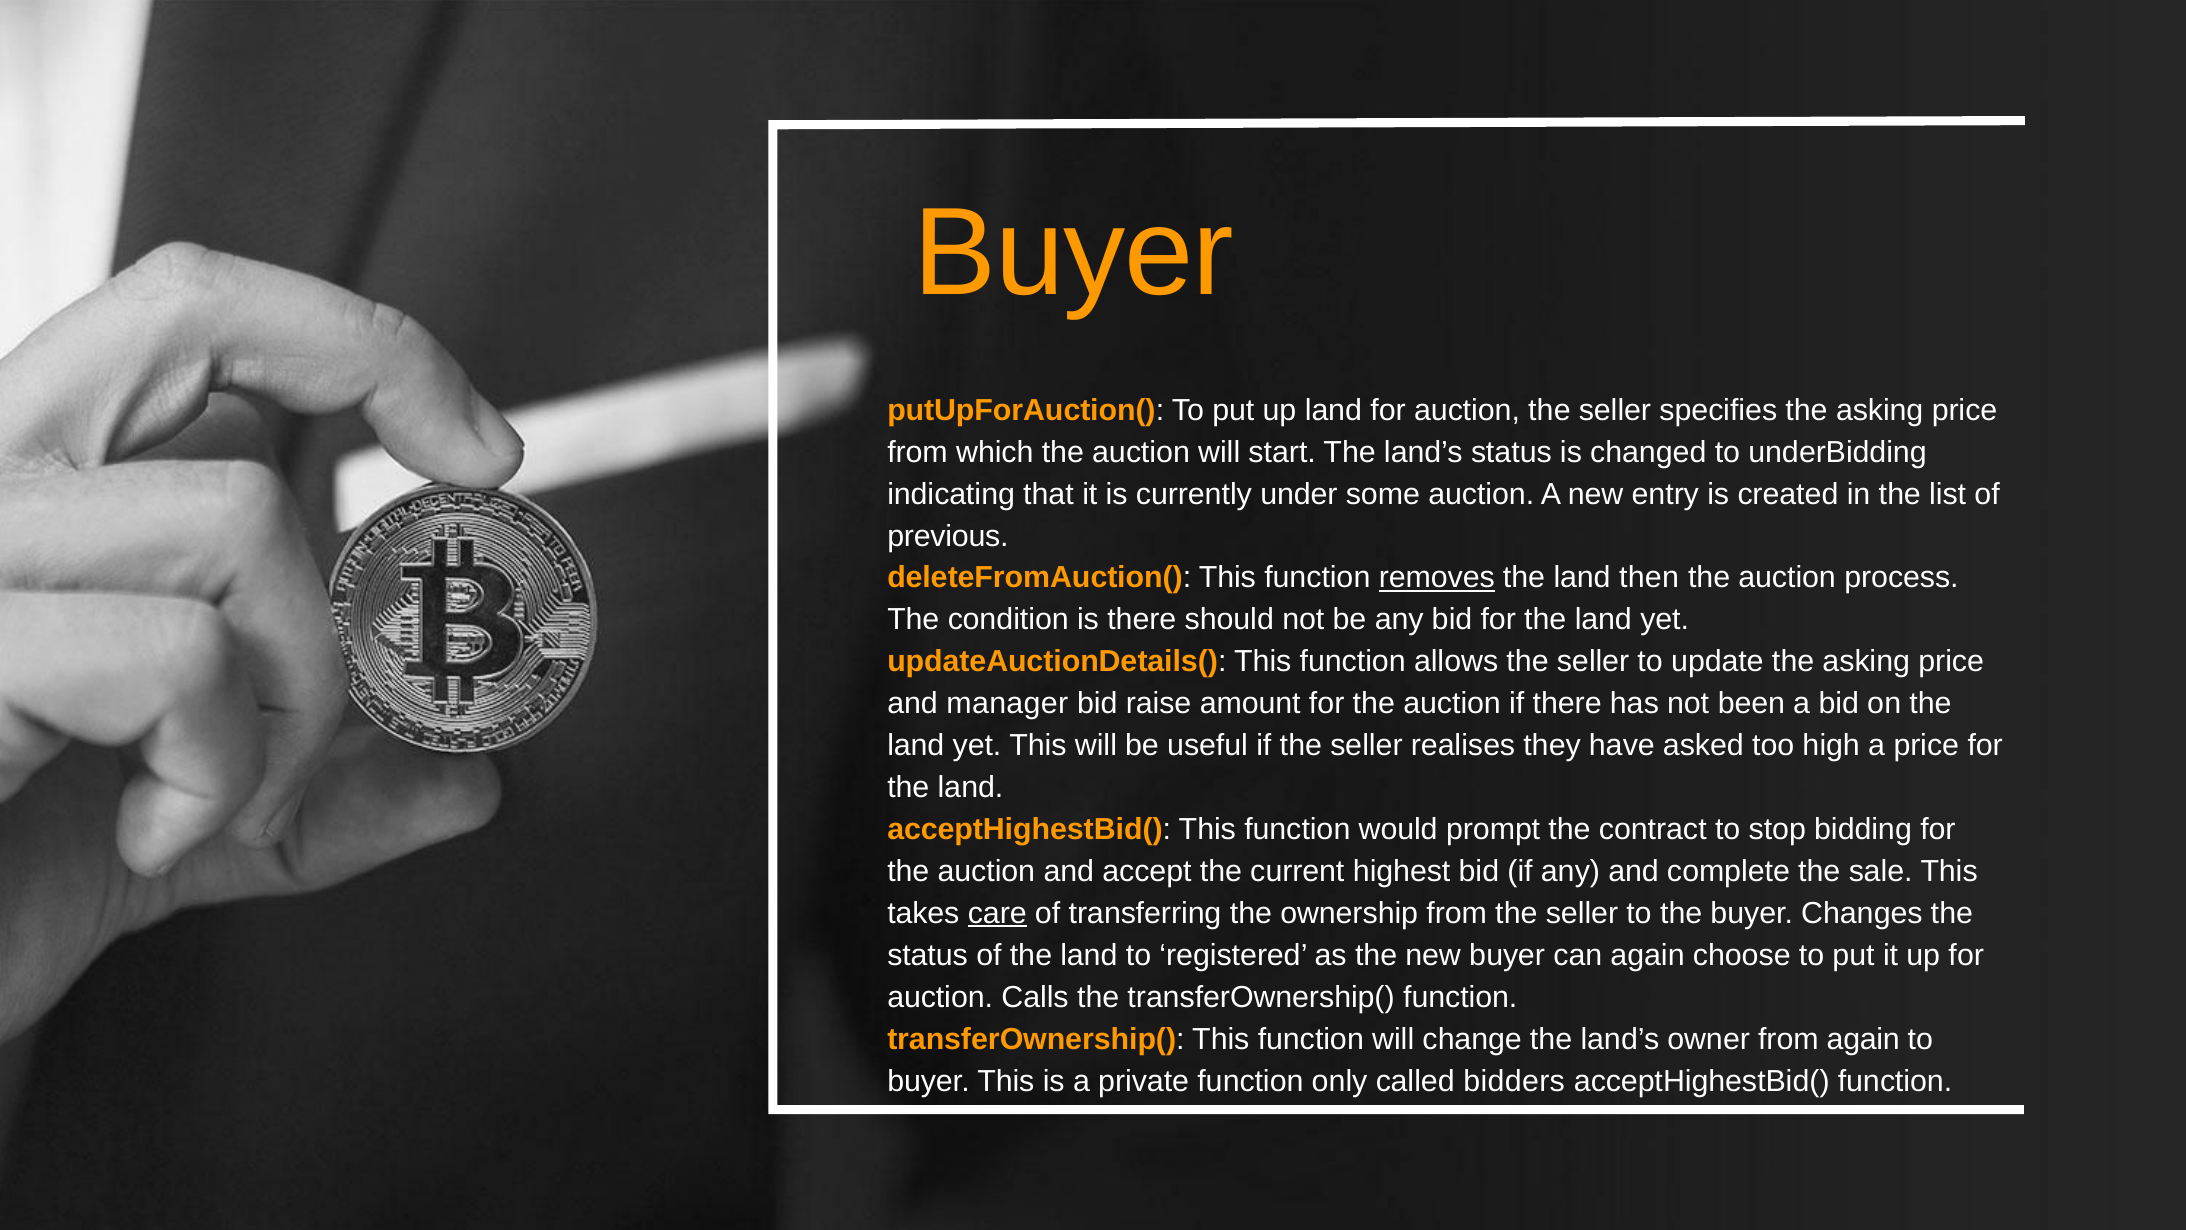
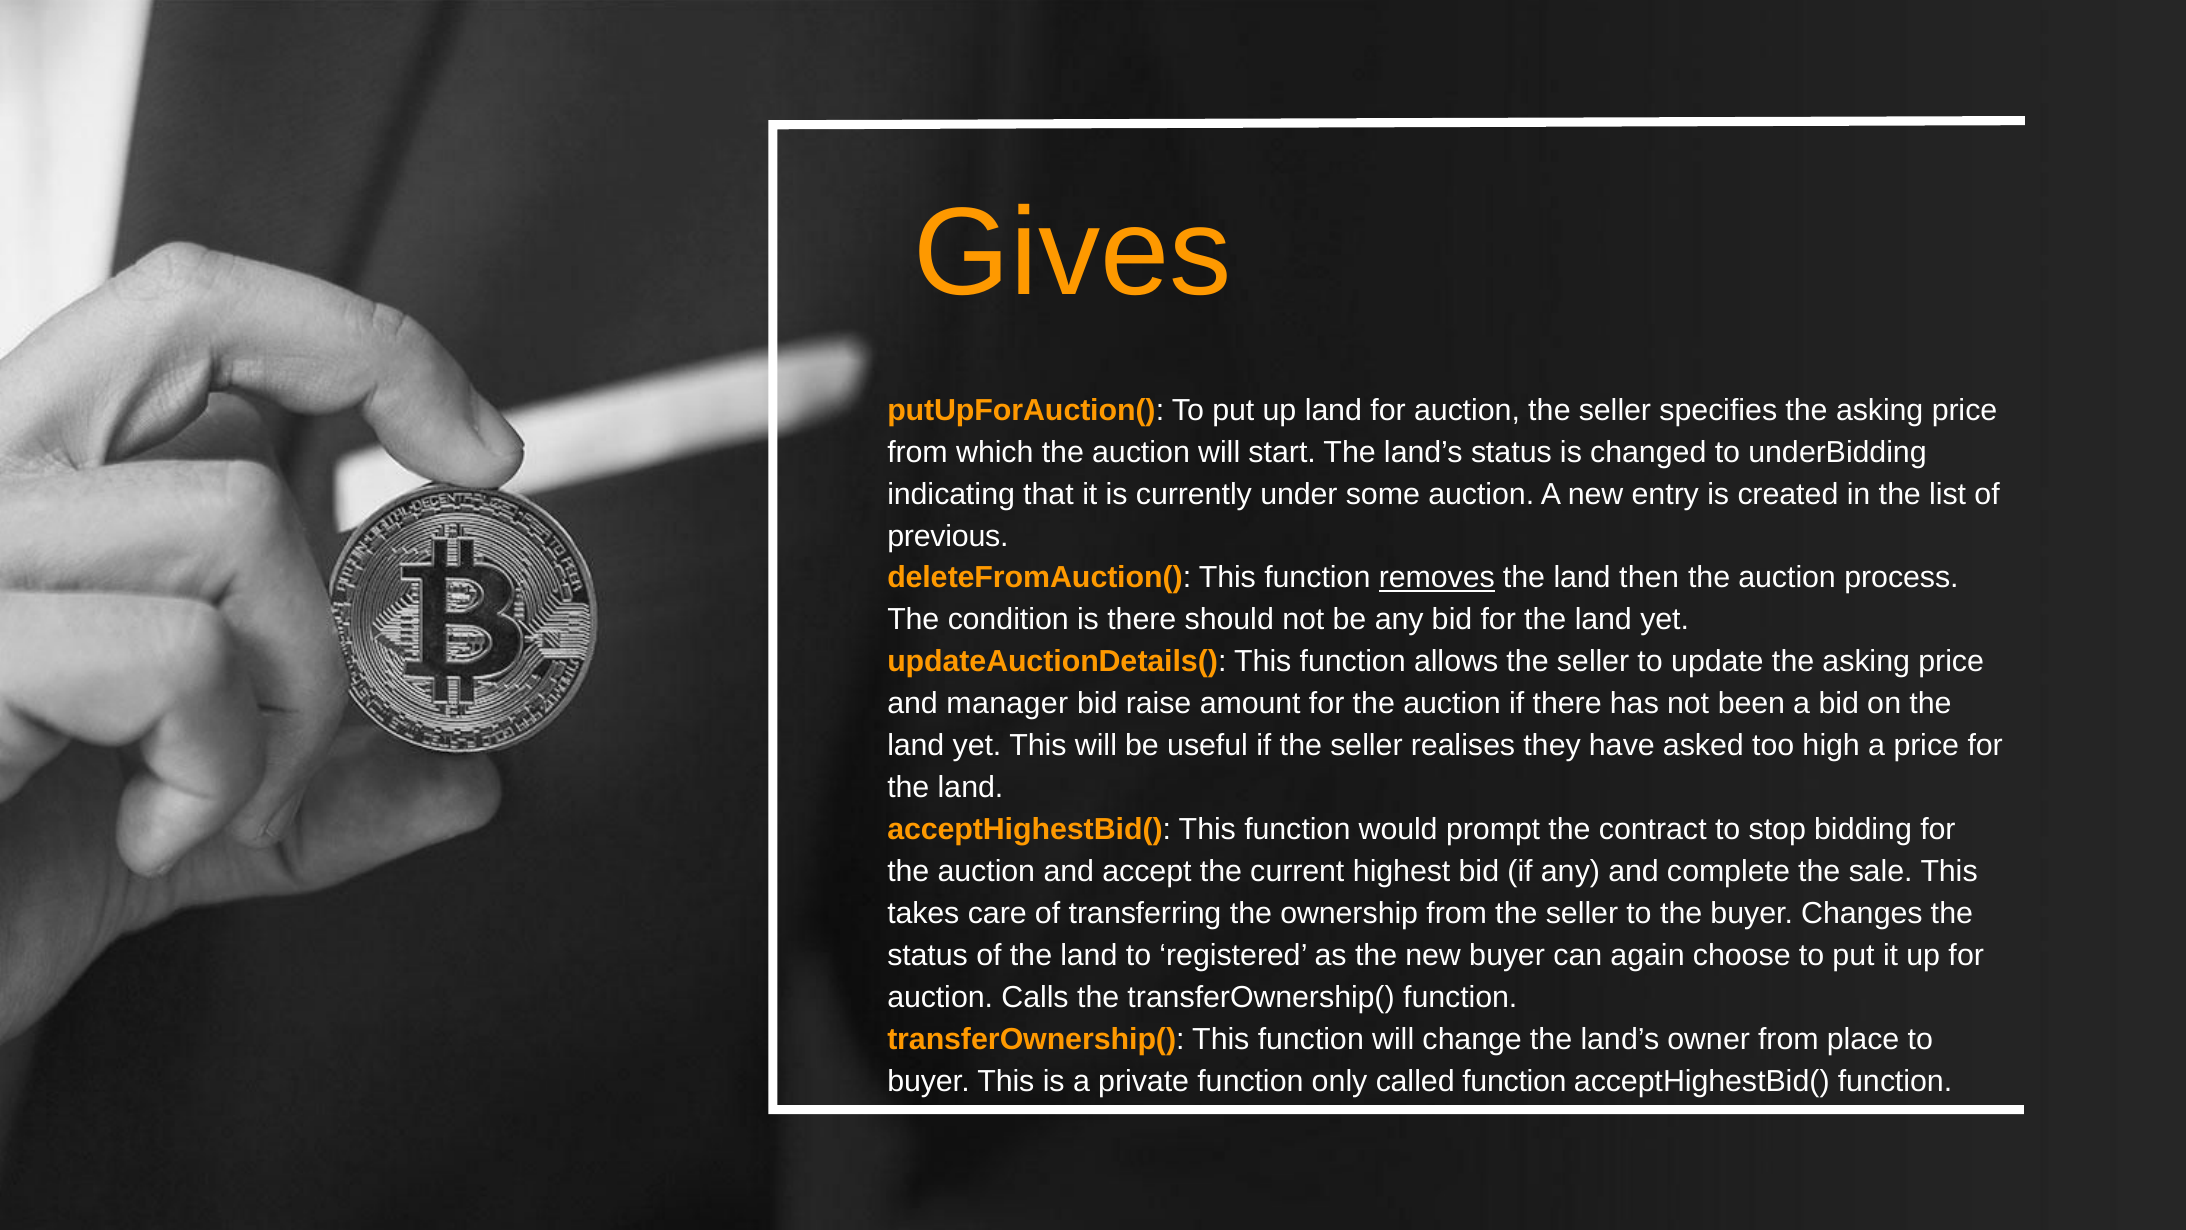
Buyer: Buyer -> Gives (1073, 253)
care underline: present -> none (997, 913)
from again: again -> place (1863, 1039)
called bidders: bidders -> function (1514, 1081)
